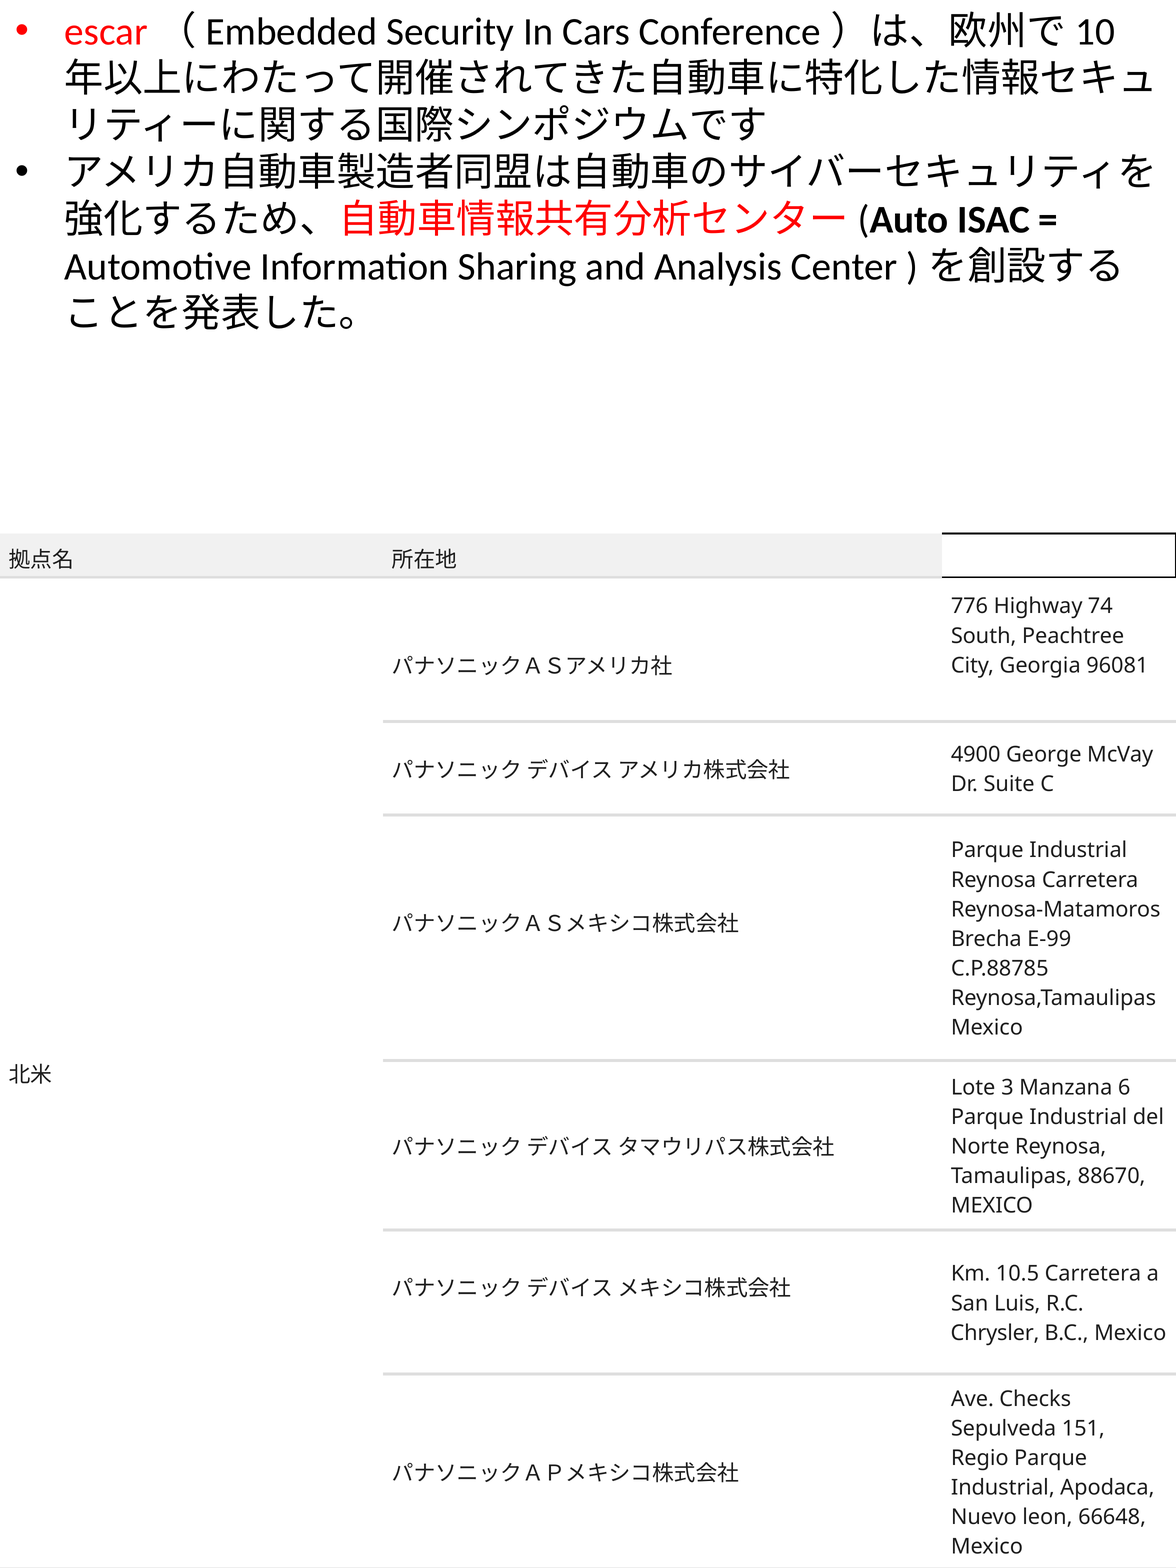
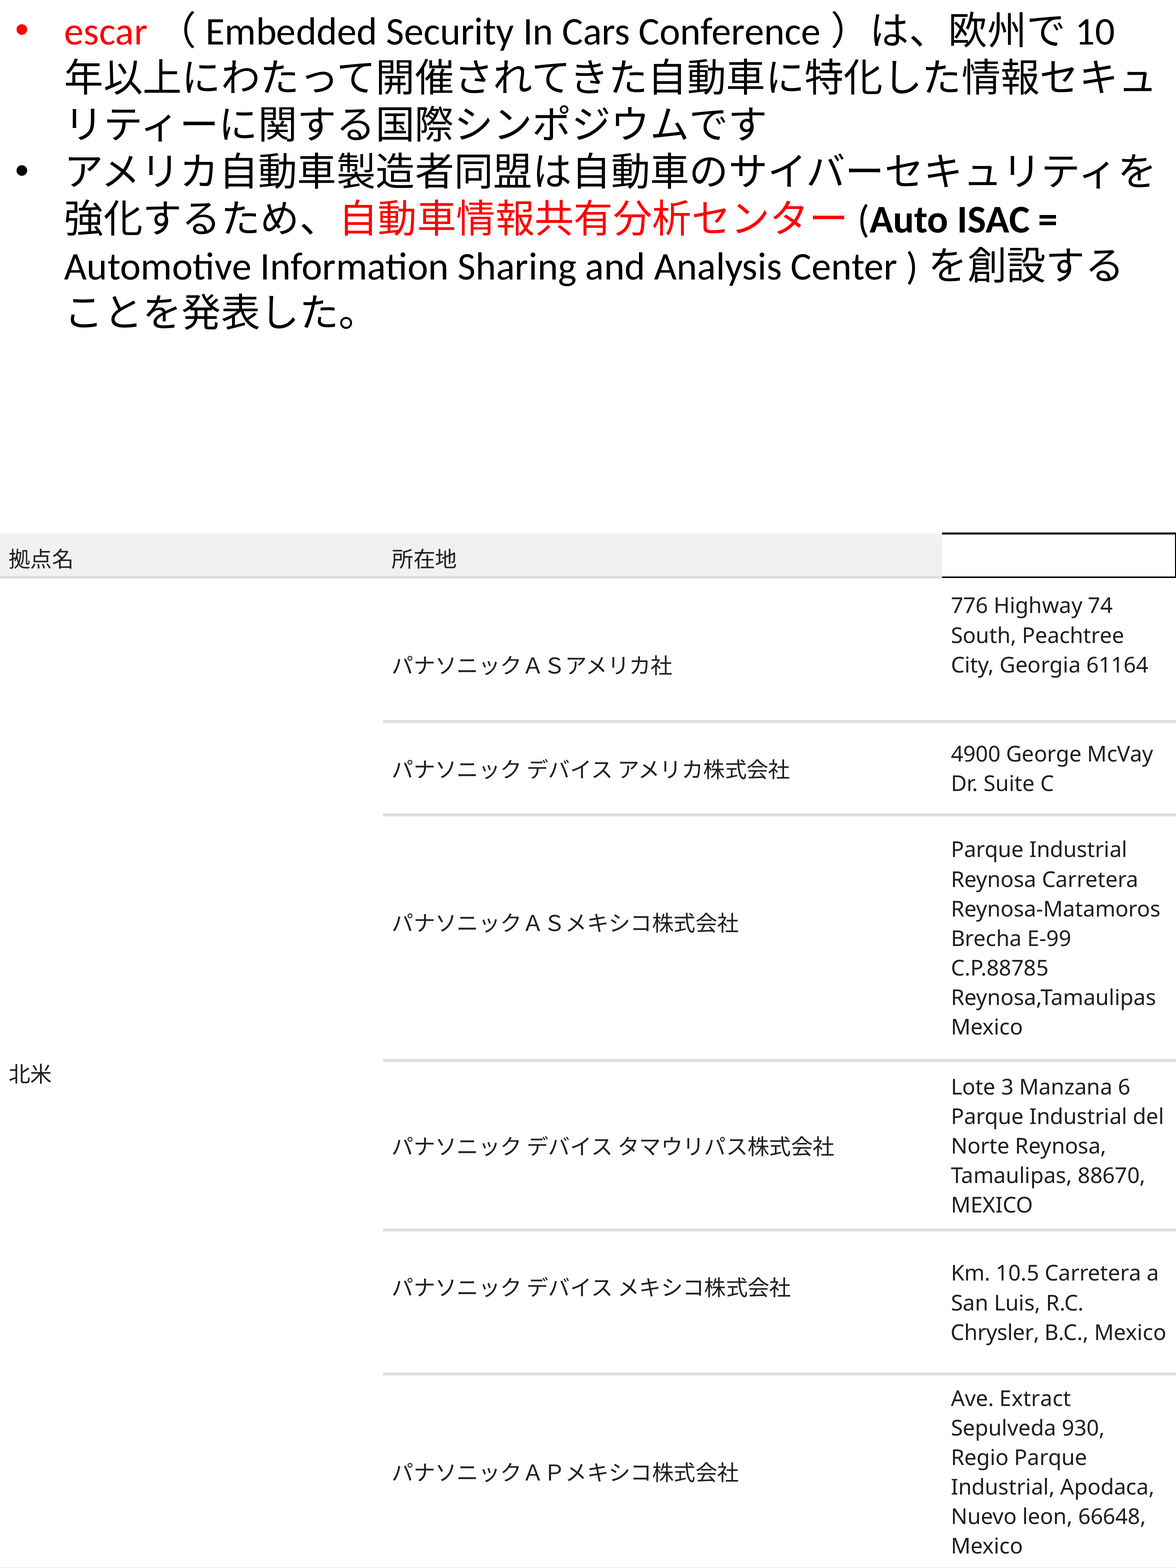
96081: 96081 -> 61164 (1117, 665)
Checks: Checks -> Extract (1035, 1399)
151: 151 -> 930 (1083, 1428)
